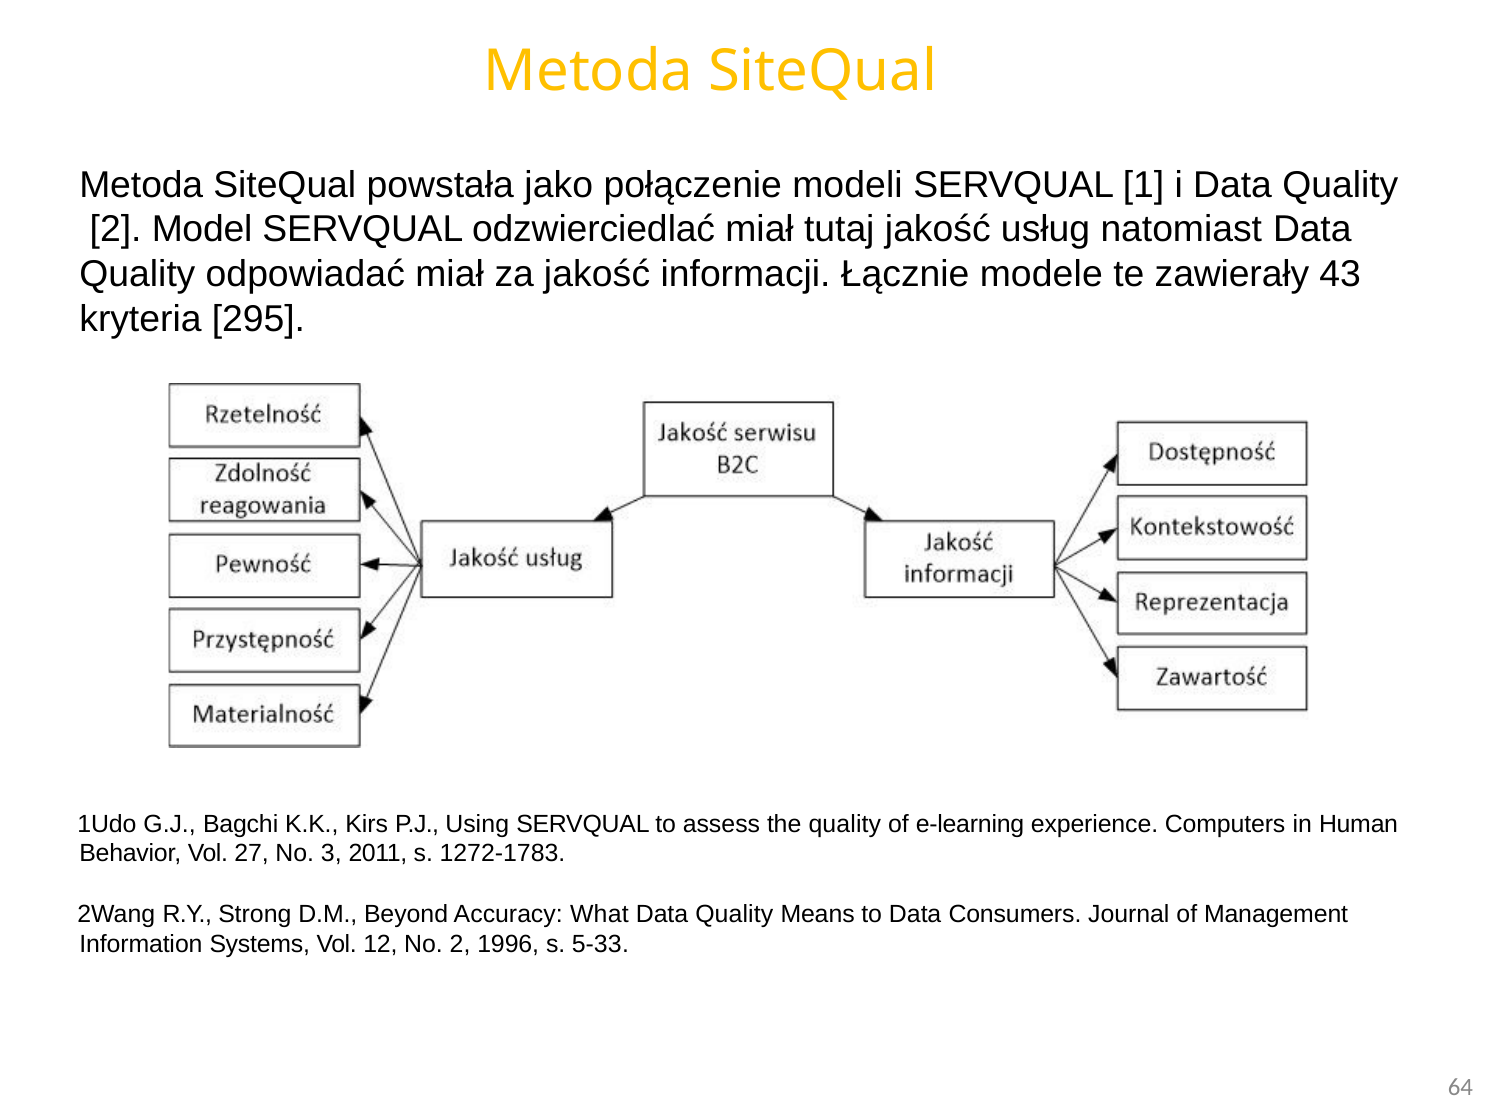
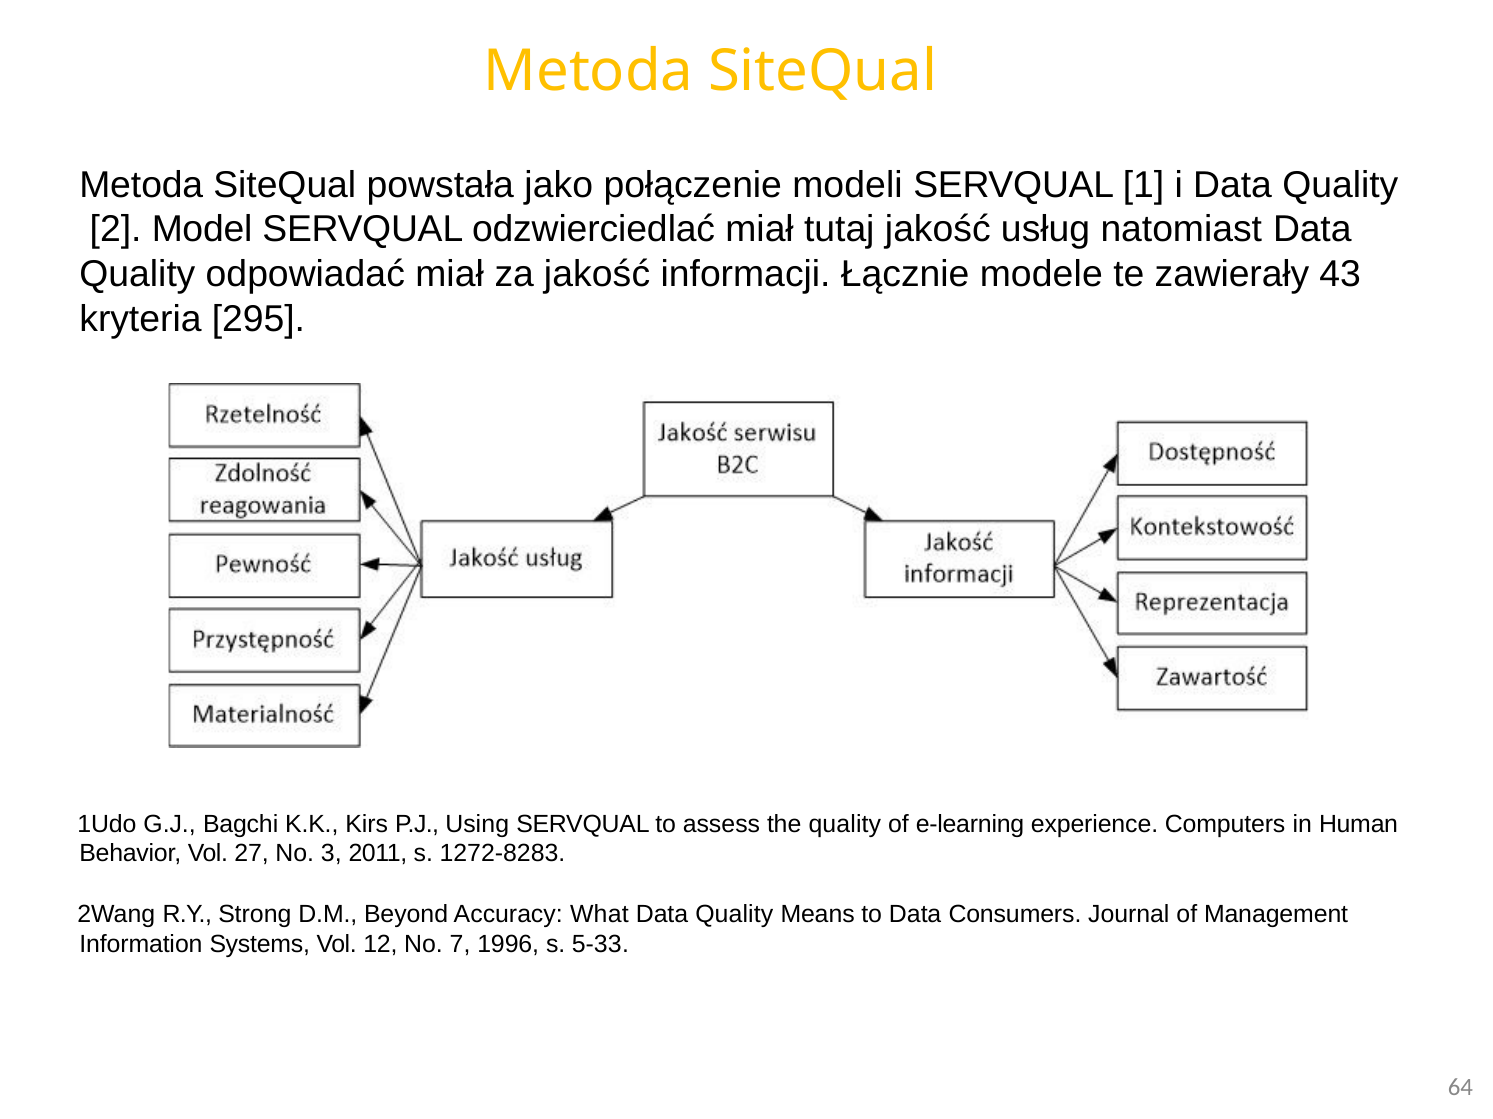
1272-1783: 1272-1783 -> 1272-8283 (502, 854)
No 2: 2 -> 7 (460, 945)
